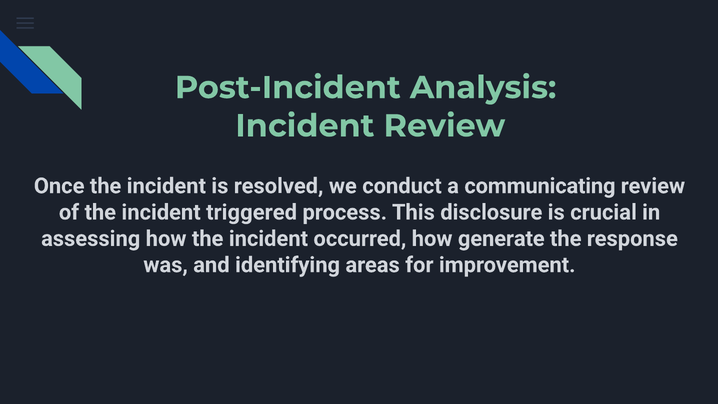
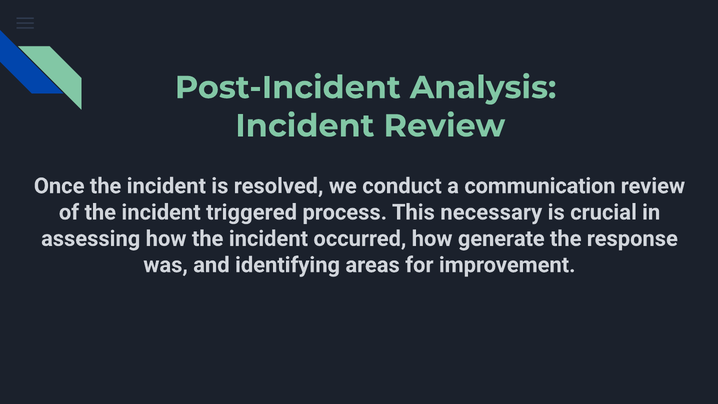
communicating: communicating -> communication (540, 186)
disclosure: disclosure -> necessary (491, 212)
